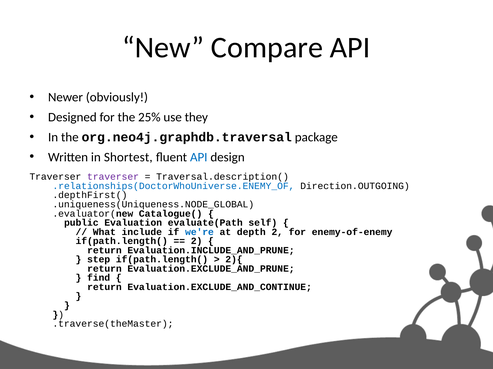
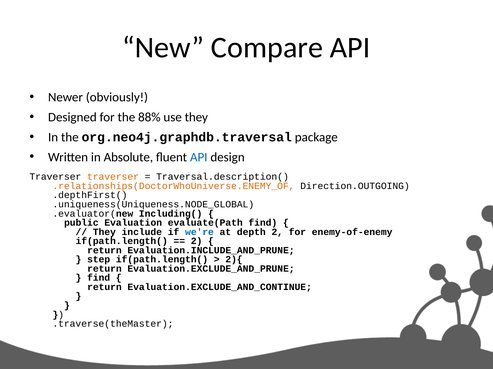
25%: 25% -> 88% (149, 117)
Shortest: Shortest -> Absolute (128, 157)
traverser colour: purple -> orange (113, 177)
.relationships(DoctorWhoUniverse.ENEMY_OF colour: blue -> orange (173, 186)
Catalogue(: Catalogue( -> Including( (171, 214)
evaluate(Path self: self -> find (263, 223)
What: What -> They (104, 232)
